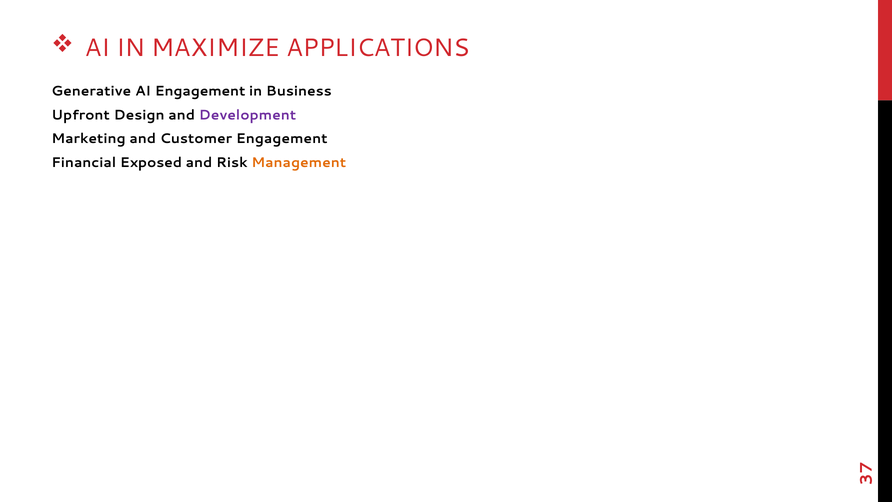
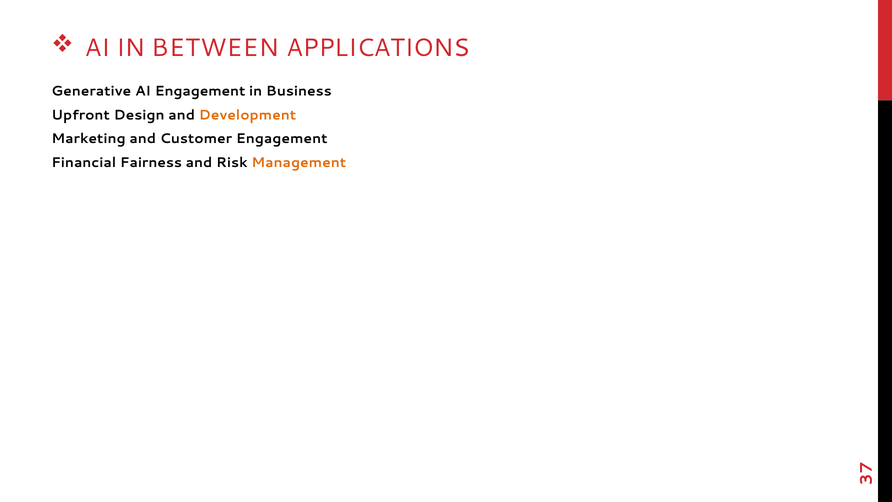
MAXIMIZE: MAXIMIZE -> BETWEEN (215, 48)
Development colour: purple -> orange (247, 115)
Exposed: Exposed -> Fairness (151, 162)
